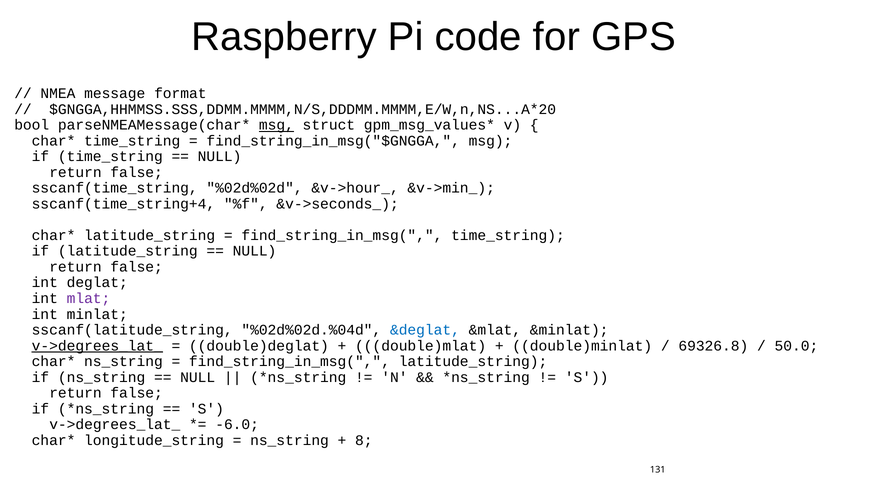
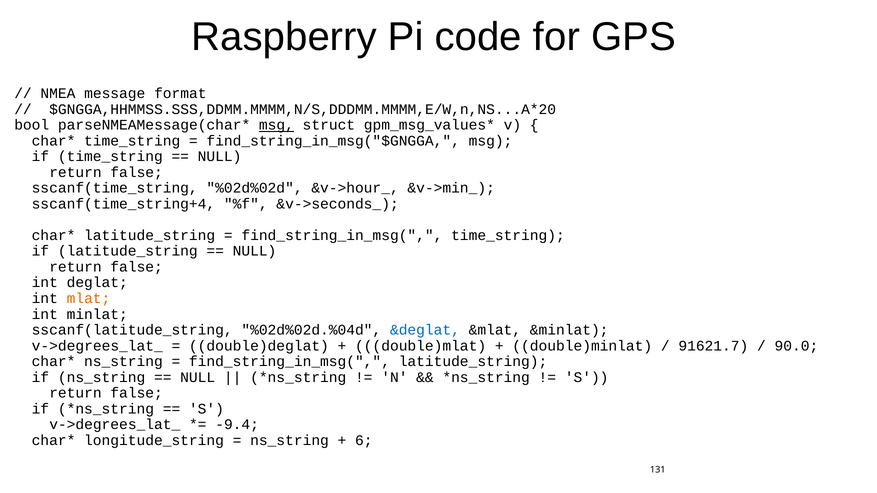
mlat colour: purple -> orange (89, 299)
v->degrees_lat_ underline: present -> none (97, 346)
69326.8: 69326.8 -> 91621.7 (713, 346)
50.0: 50.0 -> 90.0 (796, 346)
-6.0: -6.0 -> -9.4 (237, 425)
8: 8 -> 6 (364, 441)
